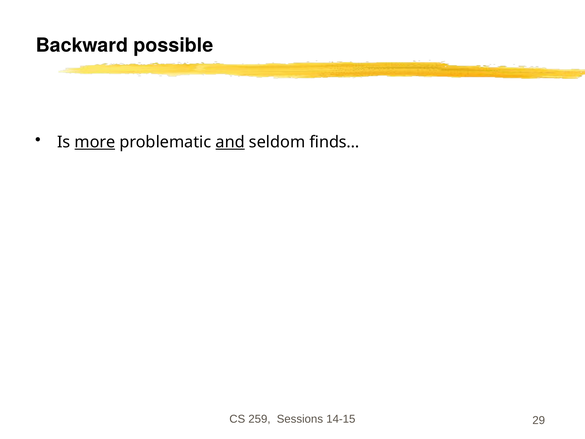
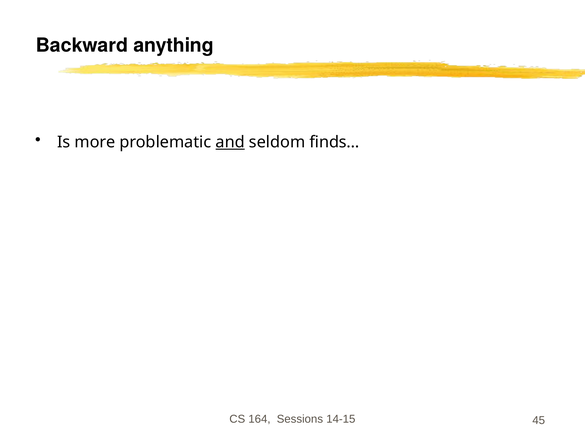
possible: possible -> anything (174, 45)
more underline: present -> none (95, 142)
259: 259 -> 164 (259, 419)
29: 29 -> 45 (539, 420)
